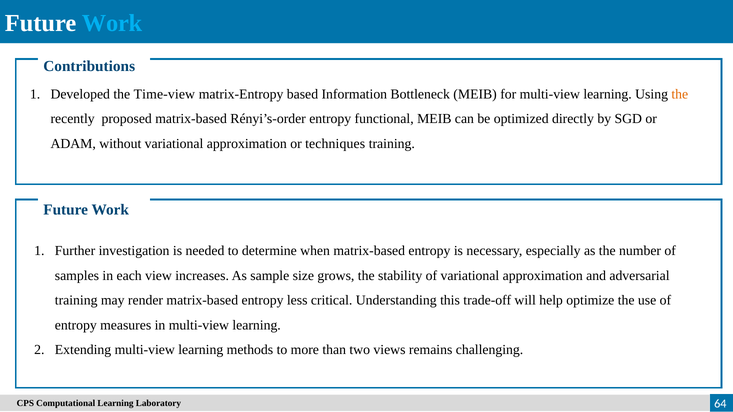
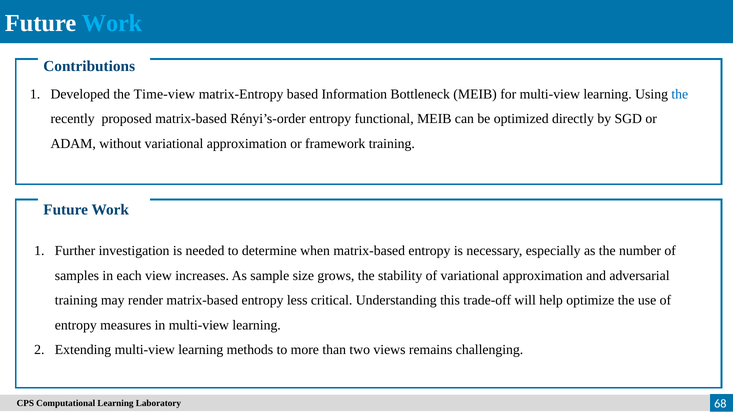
the colour: orange -> blue (680, 94)
techniques: techniques -> framework (335, 144)
64: 64 -> 68 (720, 404)
